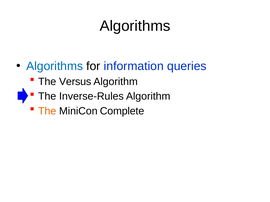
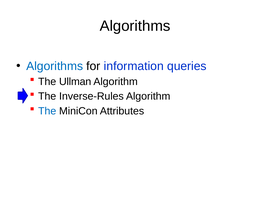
Versus: Versus -> Ullman (75, 82)
The colour: orange -> blue (47, 111)
Complete: Complete -> Attributes (122, 111)
